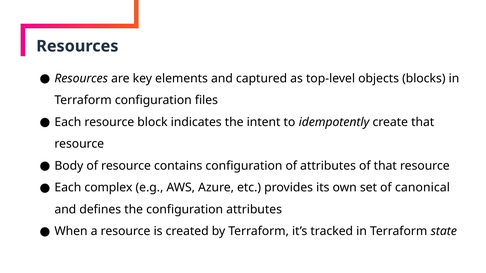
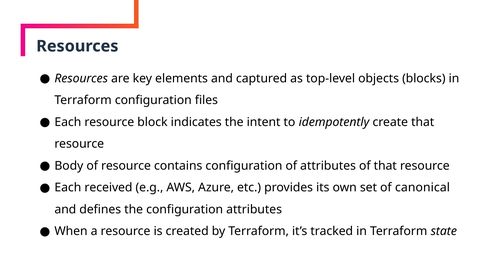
complex: complex -> received (108, 188)
